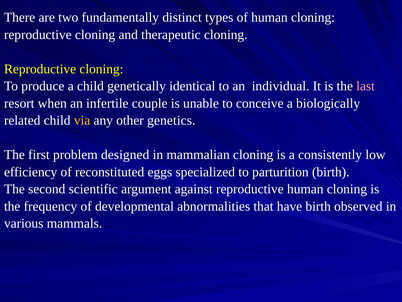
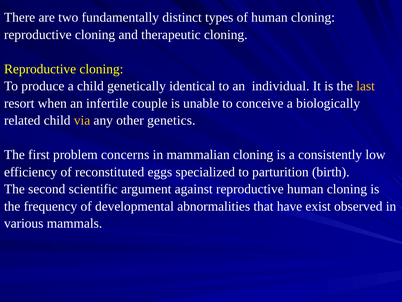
last colour: pink -> yellow (366, 86)
designed: designed -> concerns (125, 155)
have birth: birth -> exist (318, 206)
